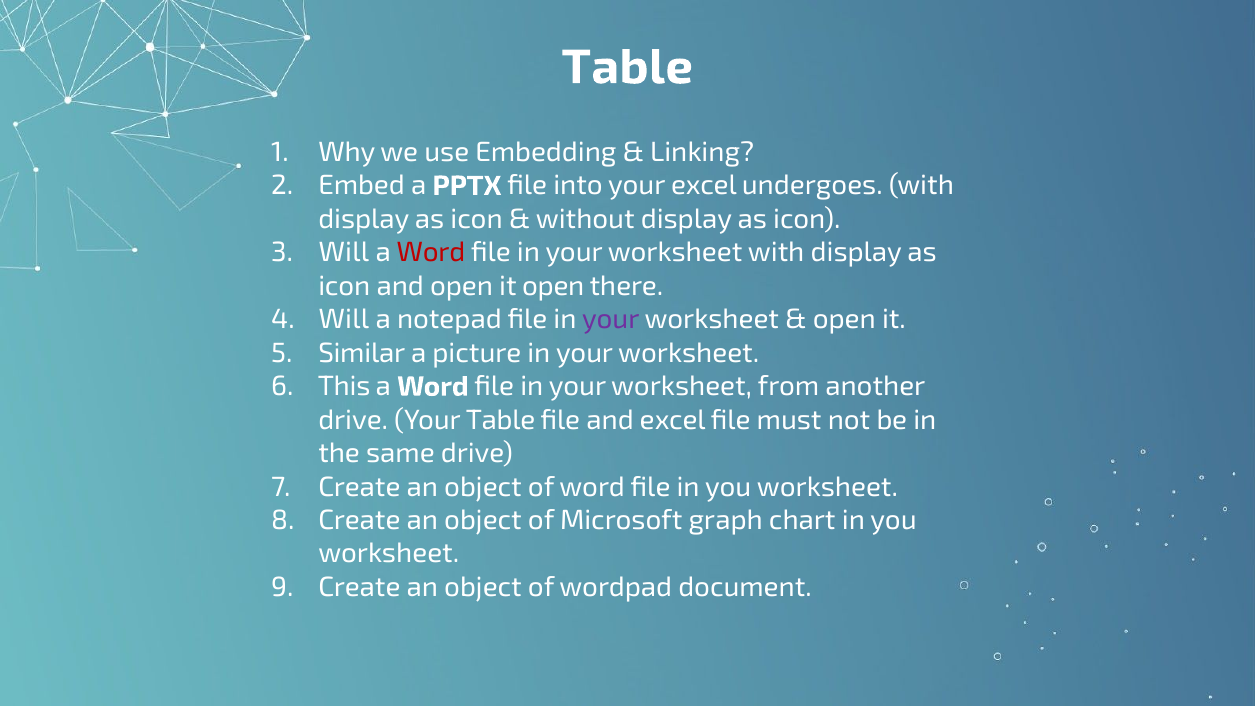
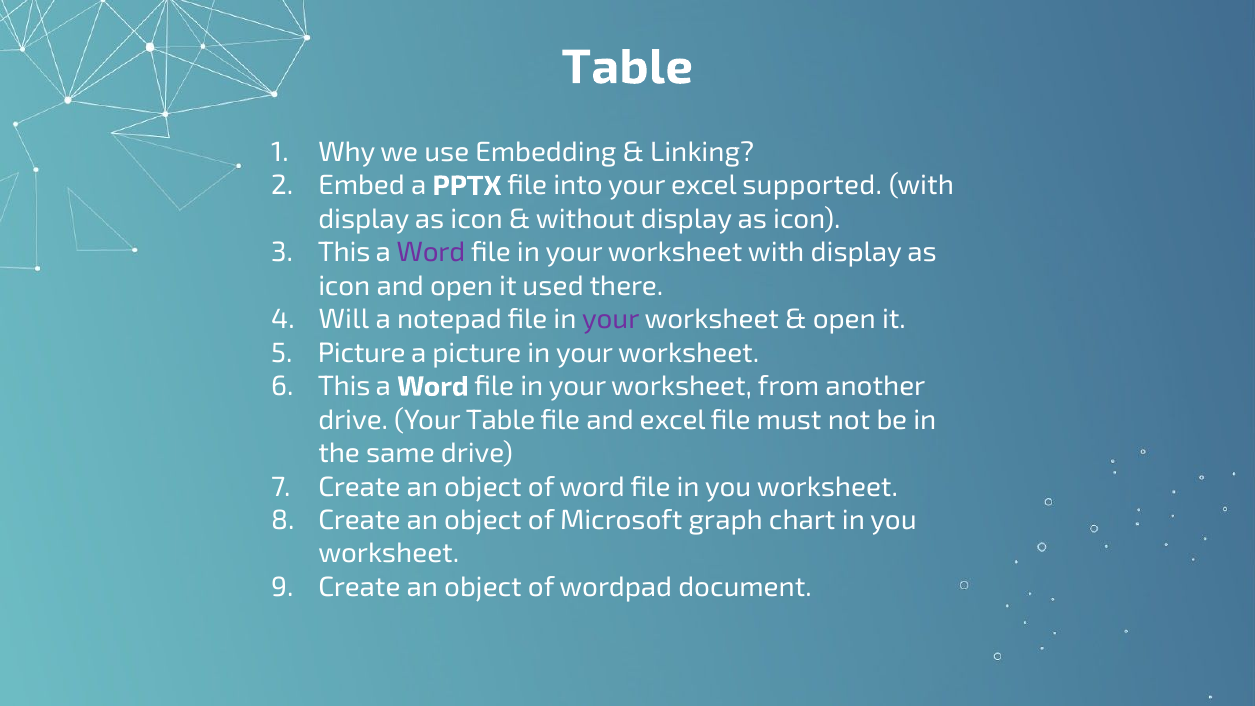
undergoes: undergoes -> supported (812, 186)
Will: Will -> This (344, 253)
Word colour: red -> purple (431, 253)
it open: open -> used (553, 286)
Similar: Similar -> Picture (362, 353)
